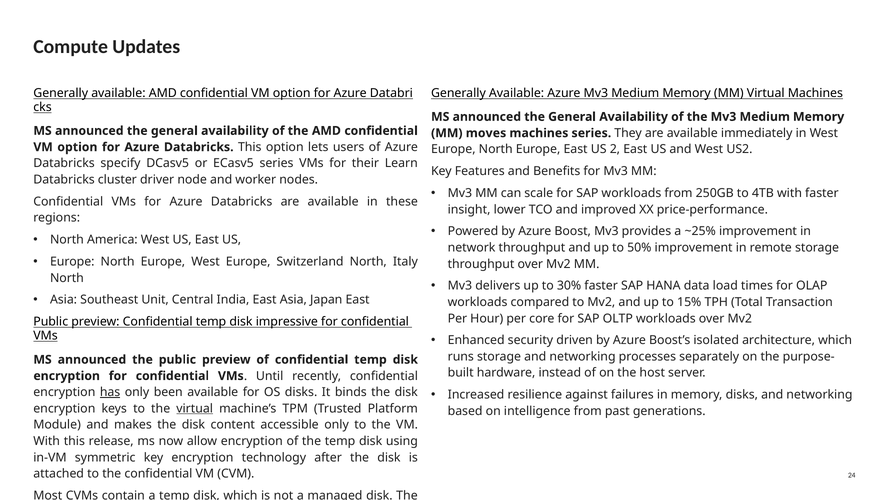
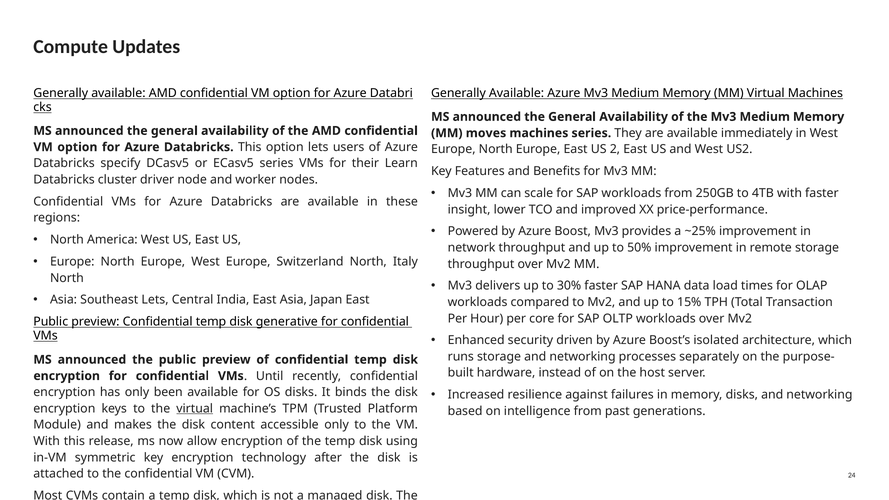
Southeast Unit: Unit -> Lets (155, 300)
impressive: impressive -> generative (287, 322)
has underline: present -> none (110, 392)
